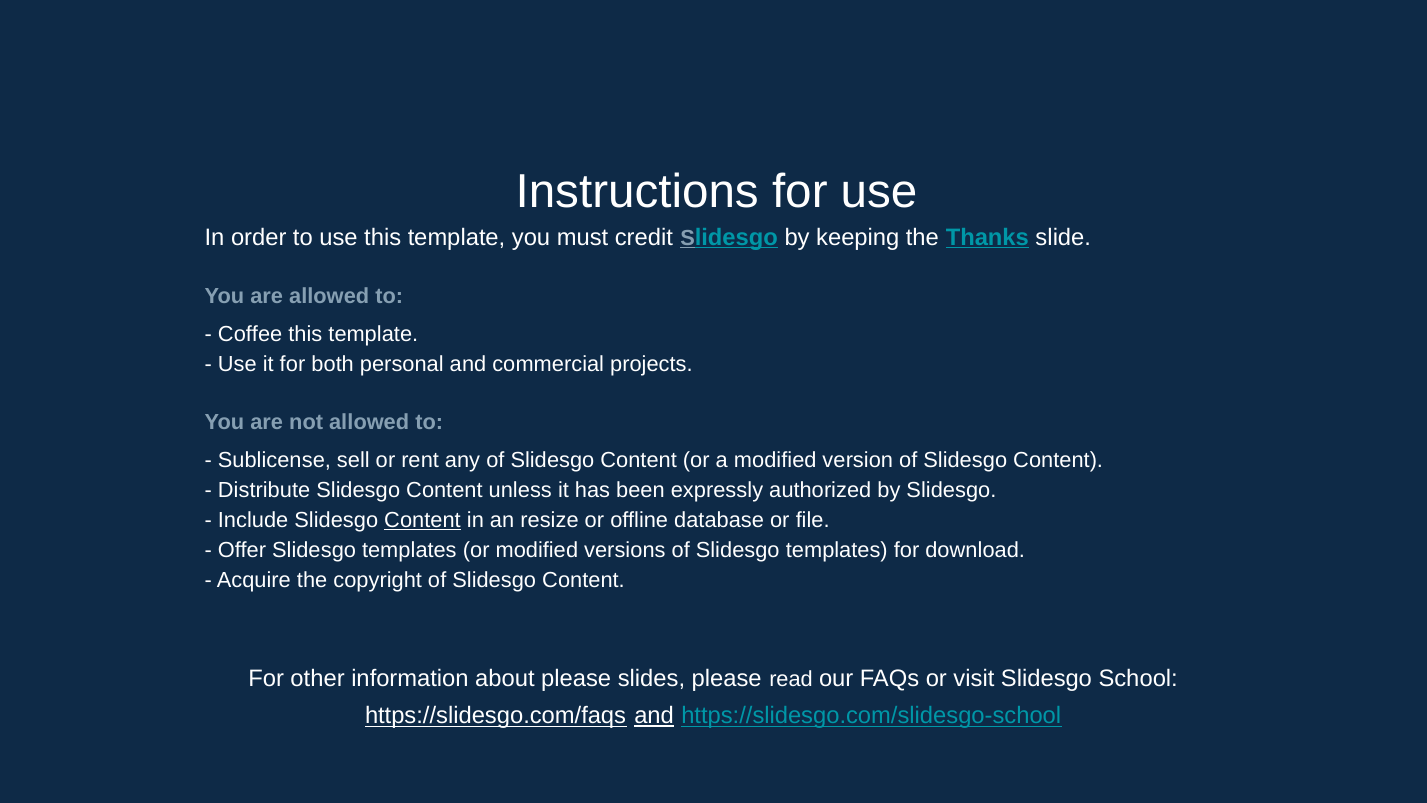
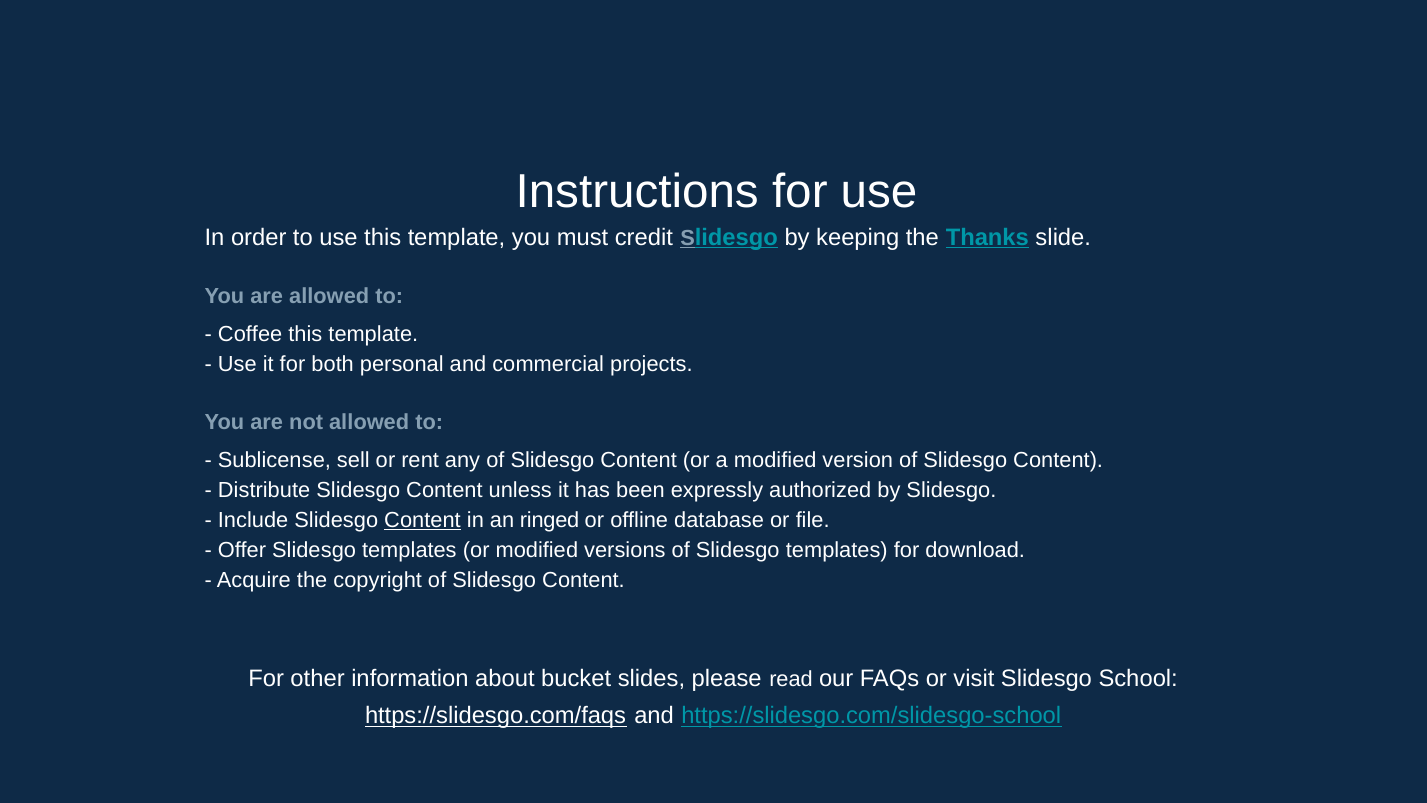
resize: resize -> ringed (550, 520)
about please: please -> bucket (576, 678)
and underline: present -> none (654, 716)
